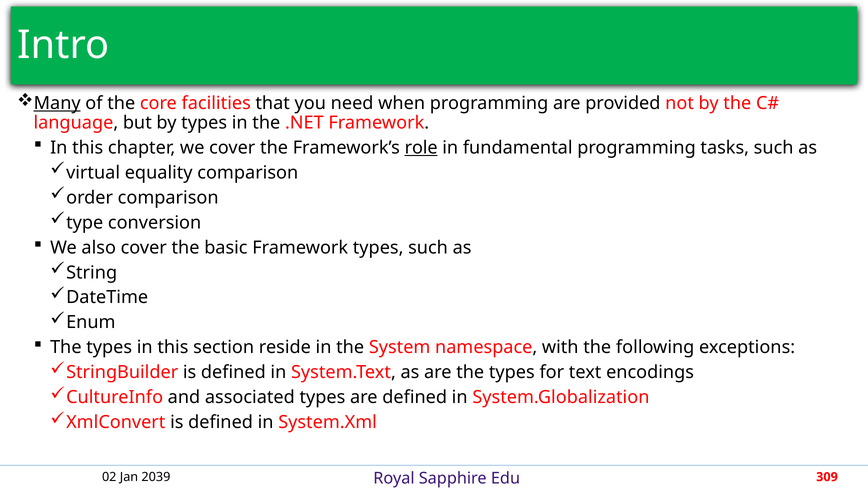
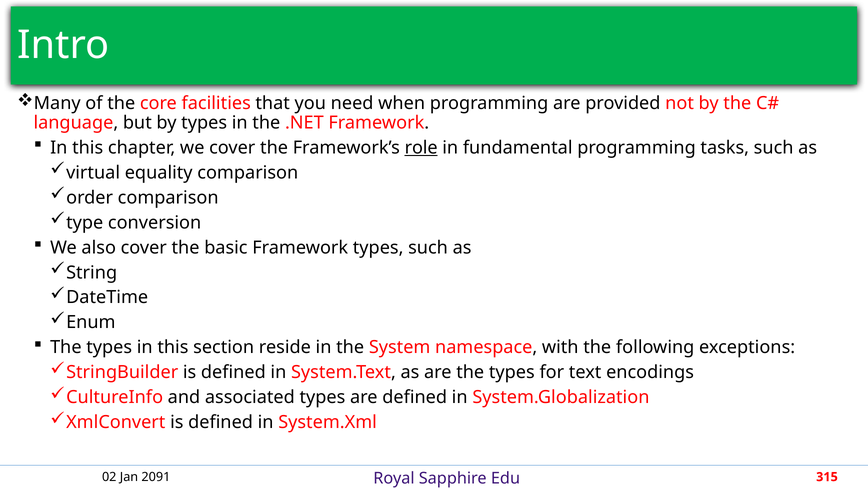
Many underline: present -> none (57, 103)
2039: 2039 -> 2091 (156, 477)
309: 309 -> 315 (827, 477)
